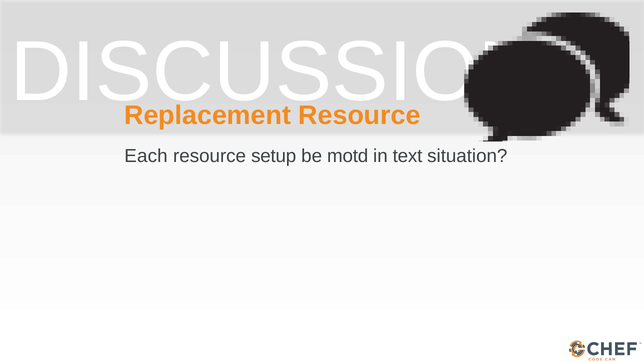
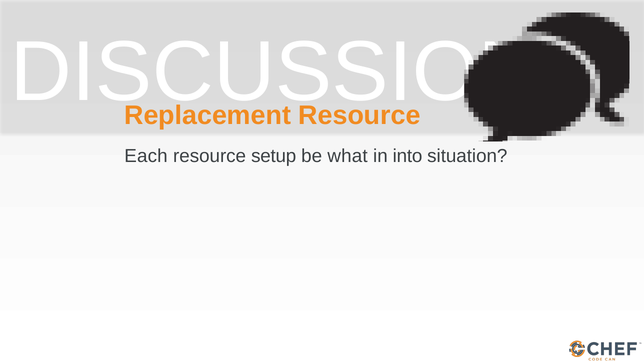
motd: motd -> what (348, 156)
text: text -> into (408, 156)
